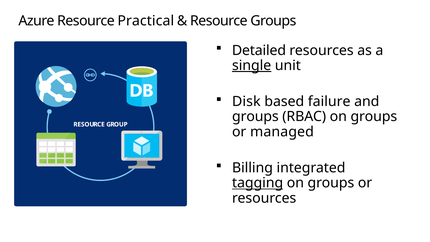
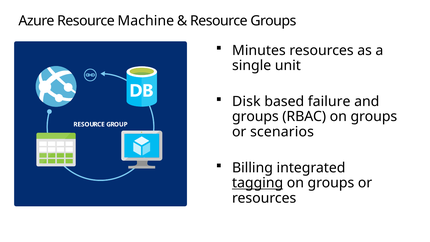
Practical: Practical -> Machine (146, 21)
Detailed: Detailed -> Minutes (259, 50)
single underline: present -> none (252, 65)
managed: managed -> scenarios (282, 132)
